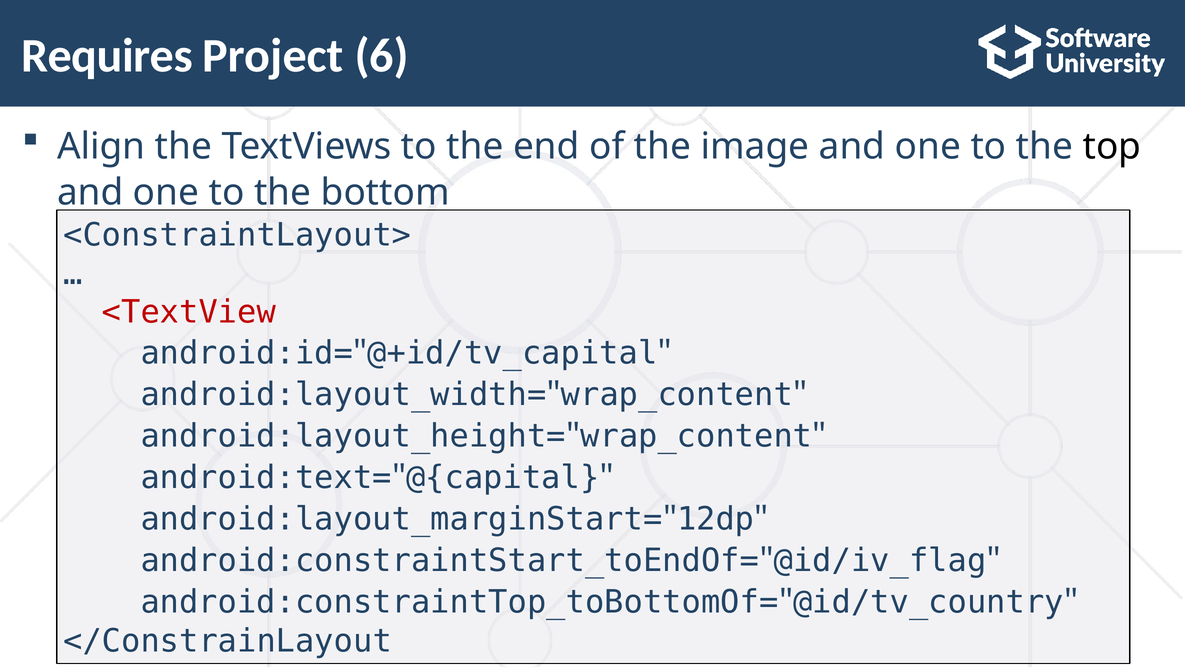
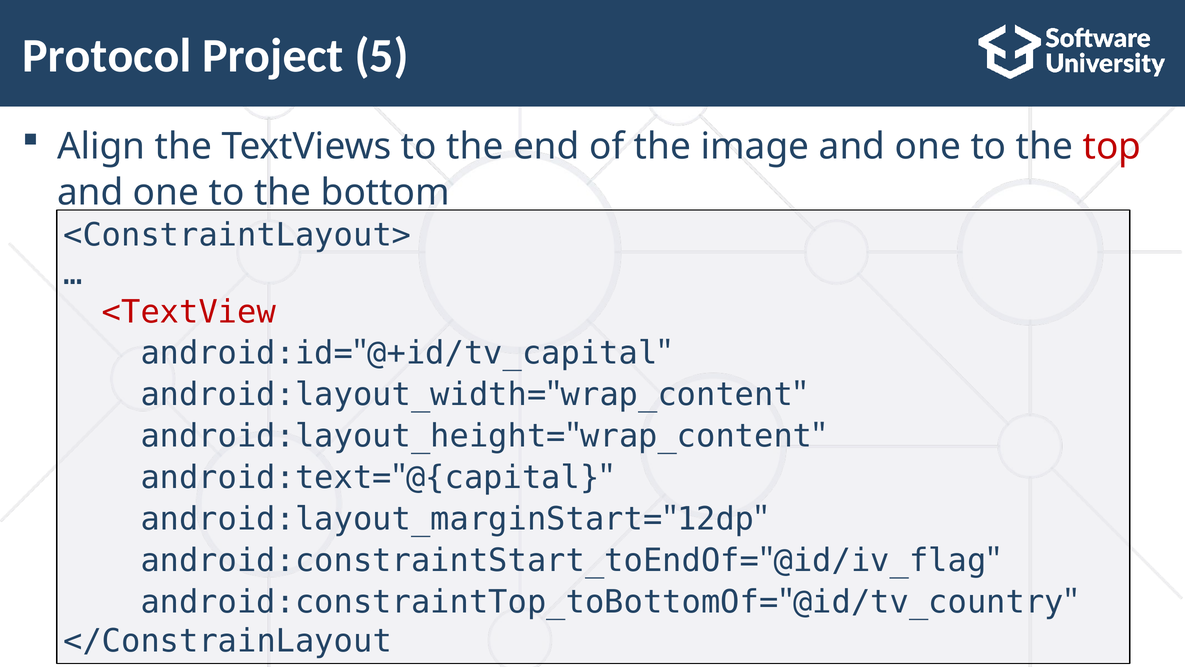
Requires: Requires -> Protocol (107, 56)
6: 6 -> 5 (382, 56)
top colour: black -> red (1112, 146)
